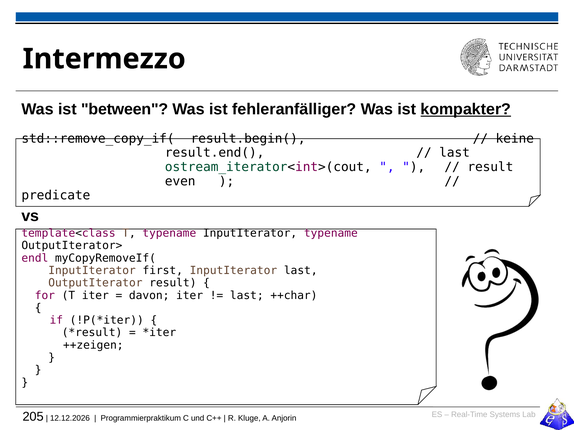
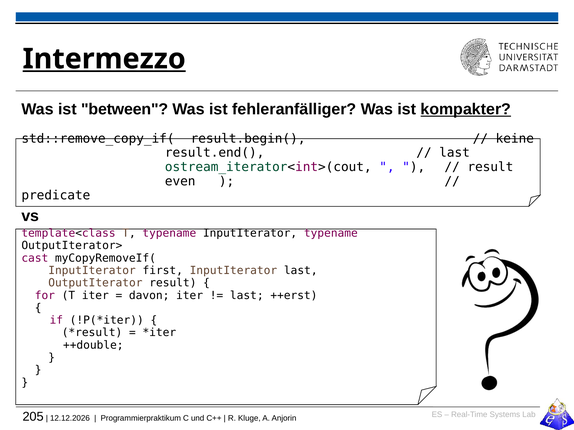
Intermezzo underline: none -> present (104, 59)
endl: endl -> cast (35, 258)
++char: ++char -> ++erst (294, 296)
++zeigen: ++zeigen -> ++double (93, 345)
